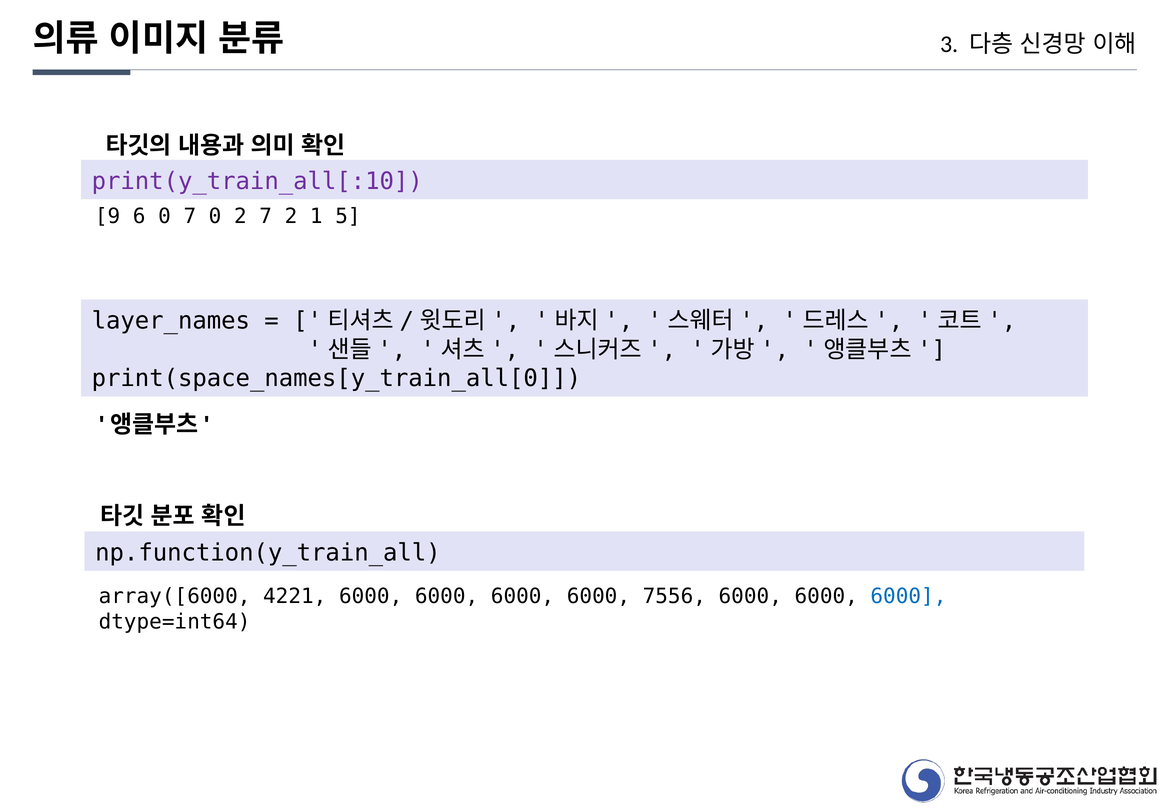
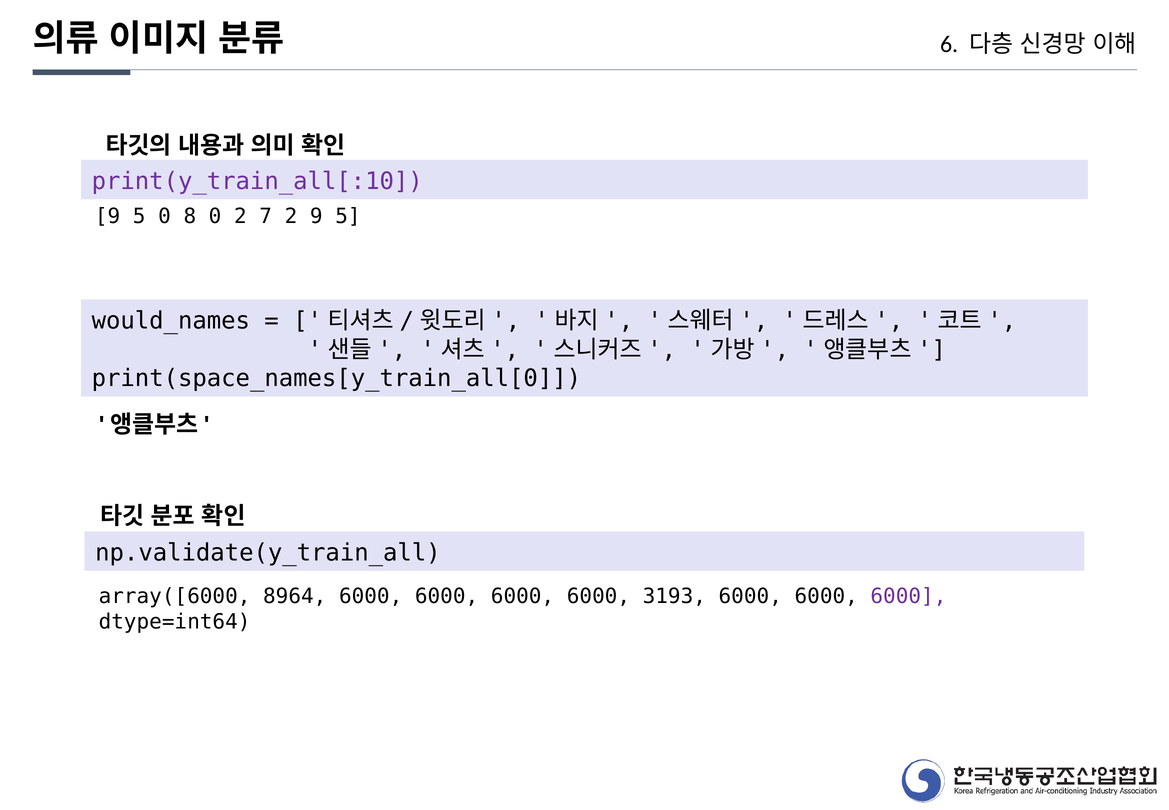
3: 3 -> 6 (949, 44)
6: 6 -> 5 (139, 216)
0 7: 7 -> 8 (190, 216)
2 1: 1 -> 9 (316, 216)
layer_names: layer_names -> would_names (171, 321)
np.function(y_train_all: np.function(y_train_all -> np.validate(y_train_all (268, 552)
4221: 4221 -> 8964 (295, 596)
7556: 7556 -> 3193 (674, 596)
6000 colour: blue -> purple (908, 596)
